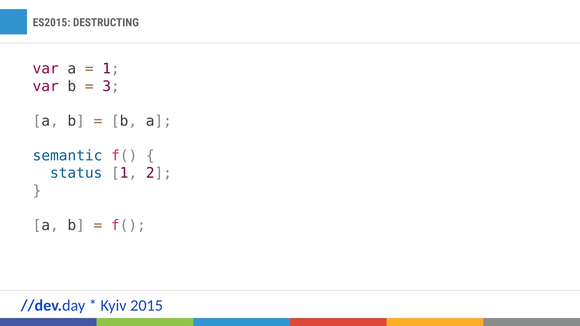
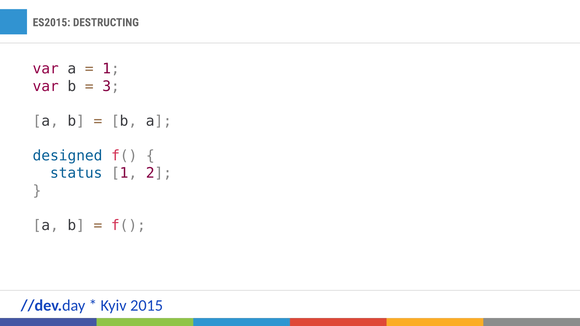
semantic: semantic -> designed (68, 156)
